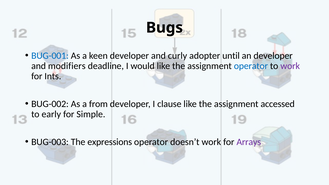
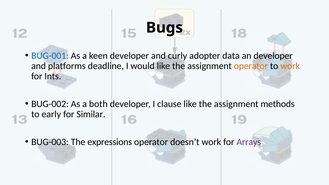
until: until -> data (231, 56)
modifiers: modifiers -> platforms (67, 66)
operator colour: blue -> orange (251, 66)
work colour: purple -> orange (290, 66)
from: from -> both (98, 104)
accessed: accessed -> methods (278, 104)
Simple: Simple -> Similar (91, 114)
